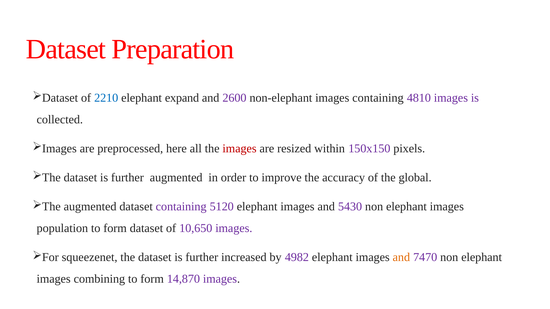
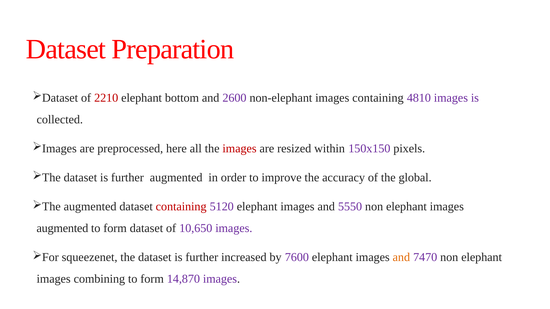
2210 colour: blue -> red (106, 98)
expand: expand -> bottom (182, 98)
containing colour: purple -> red (181, 207)
5430: 5430 -> 5550 (350, 207)
population: population -> augmented (62, 229)
4982: 4982 -> 7600 (297, 258)
